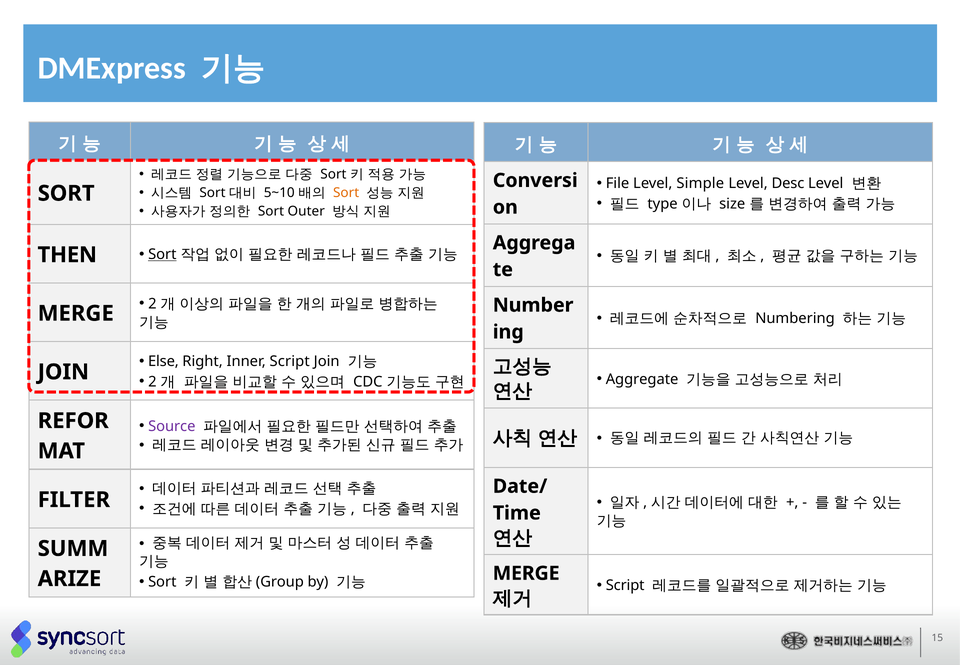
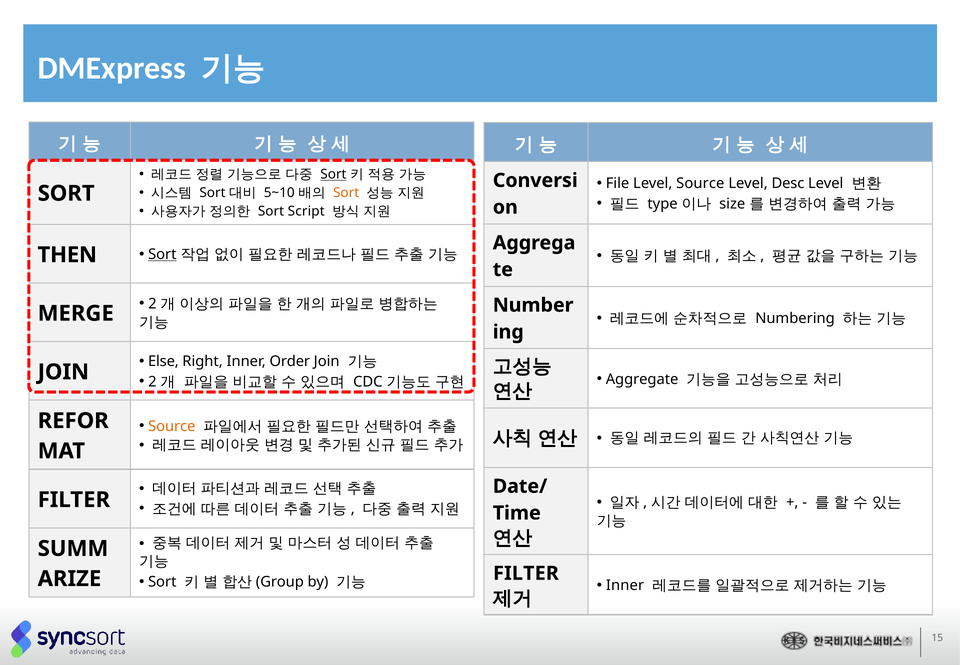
Sort underline: none -> present (333, 174)
Level Simple: Simple -> Source (700, 183)
Outer: Outer -> Script (306, 211)
Inner Script: Script -> Order (290, 361)
Source colour: purple -> orange (172, 426)
MERGE: MERGE -> FILTER (526, 573)
Script: Script -> Inner (625, 585)
